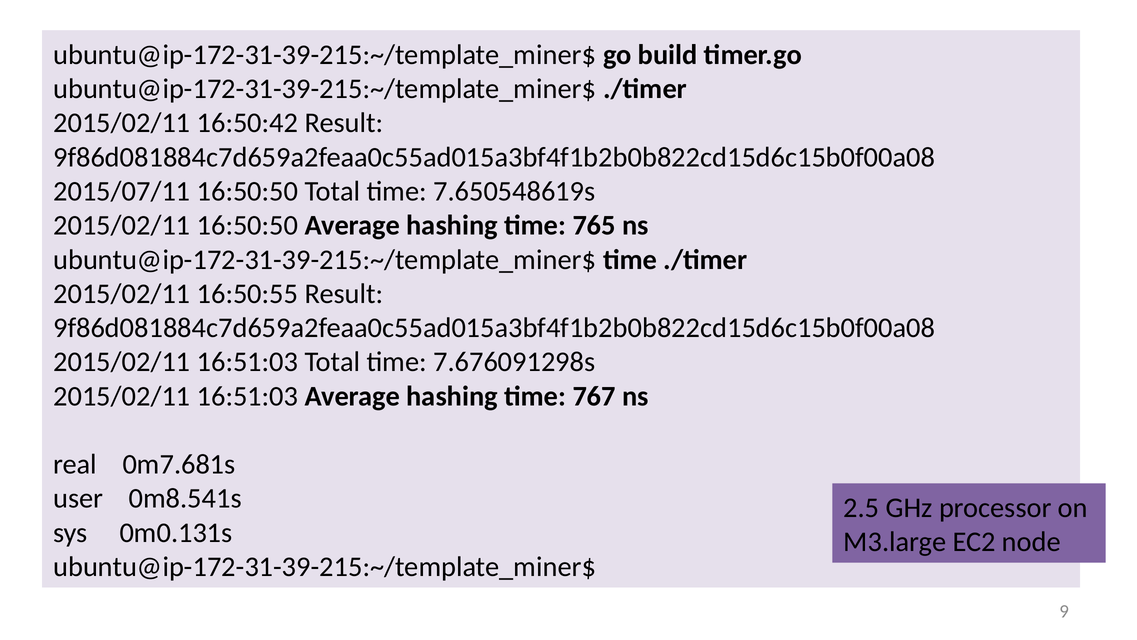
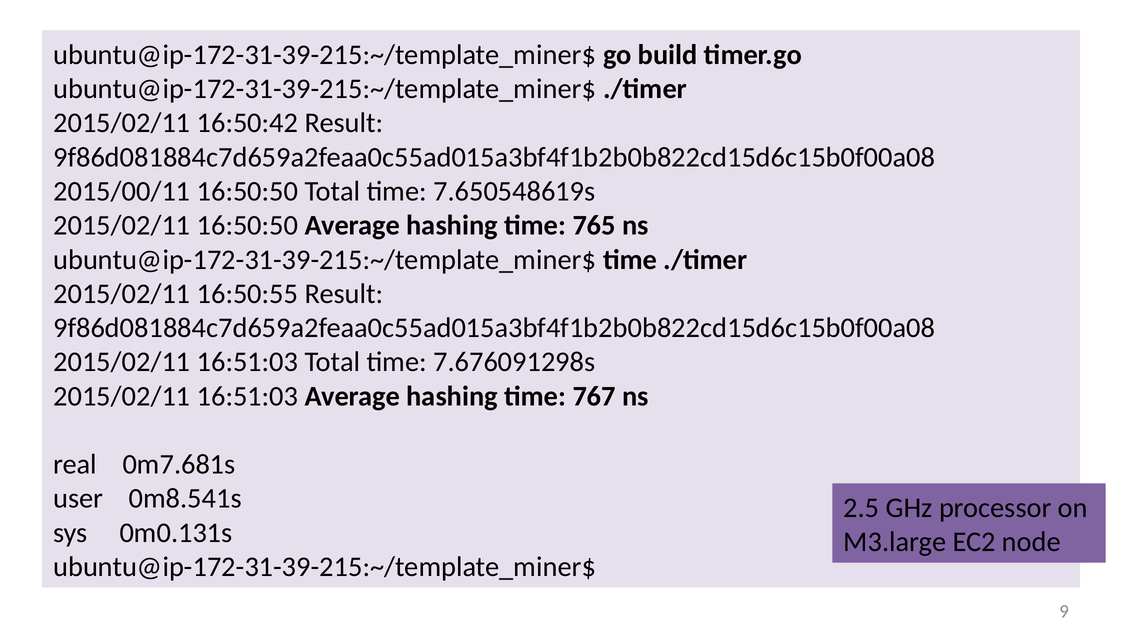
2015/07/11: 2015/07/11 -> 2015/00/11 (122, 191)
